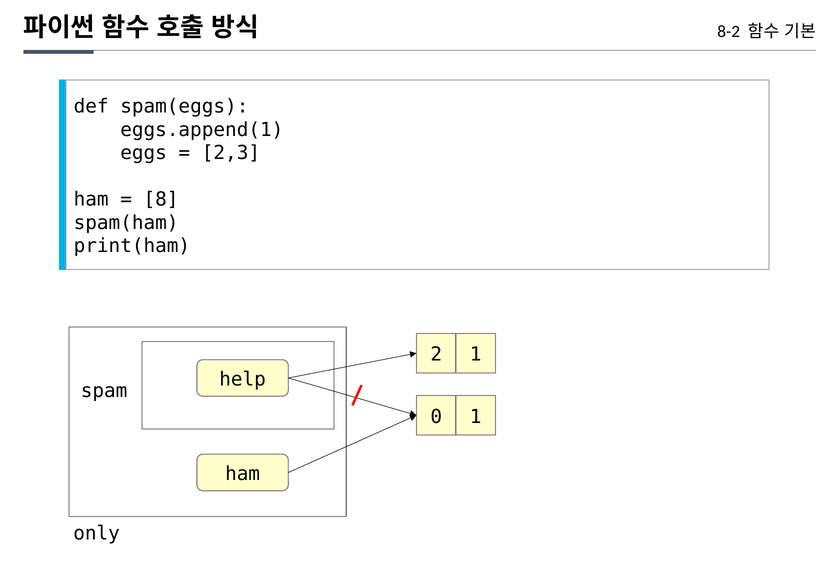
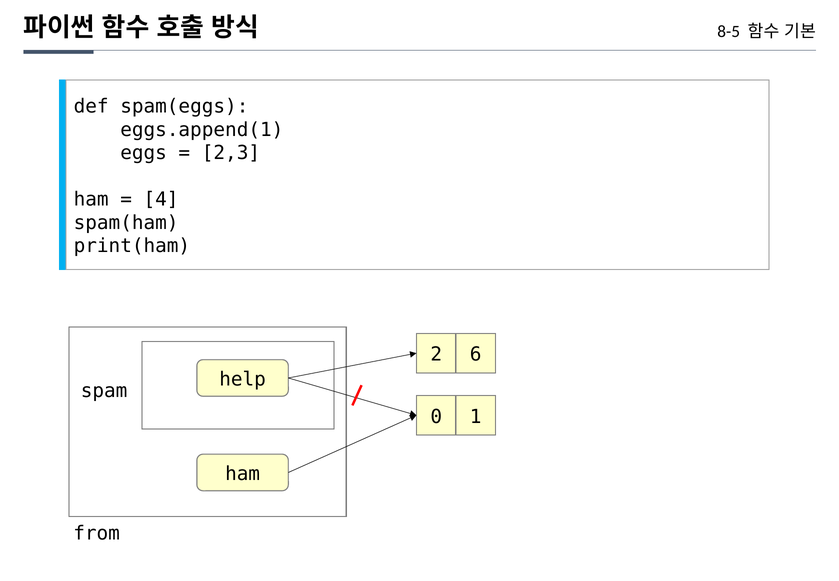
8-2: 8-2 -> 8-5 (729, 32)
8: 8 -> 4 (161, 199)
2 1: 1 -> 6 (476, 354)
only: only -> from (97, 533)
